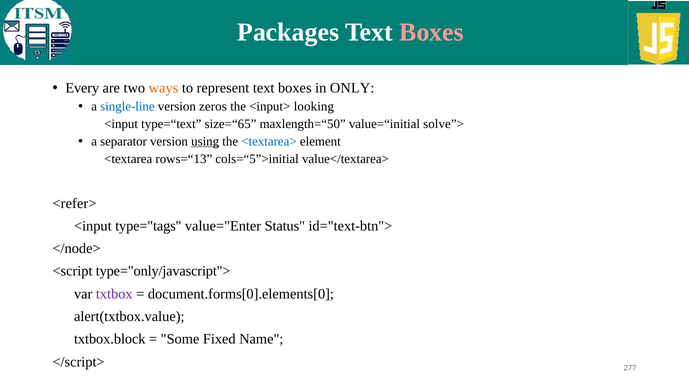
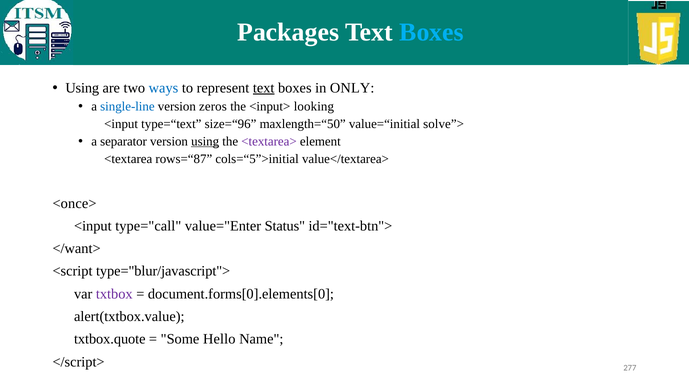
Boxes colour: pink -> light blue (432, 32)
Every: Every -> Using (82, 88)
ways colour: orange -> blue (164, 88)
text underline: none -> present (264, 88)
size=“65: size=“65 -> size=“96 (231, 124)
<textarea> colour: blue -> purple (269, 141)
rows=“13: rows=“13 -> rows=“87 (184, 159)
<refer>: <refer> -> <once> (74, 204)
type="tags: type="tags -> type="call (148, 226)
</node>: </node> -> </want> (77, 249)
type="only/javascript">: type="only/javascript"> -> type="blur/javascript"> (163, 272)
txtbox.block: txtbox.block -> txtbox.quote (110, 340)
Fixed: Fixed -> Hello (219, 340)
